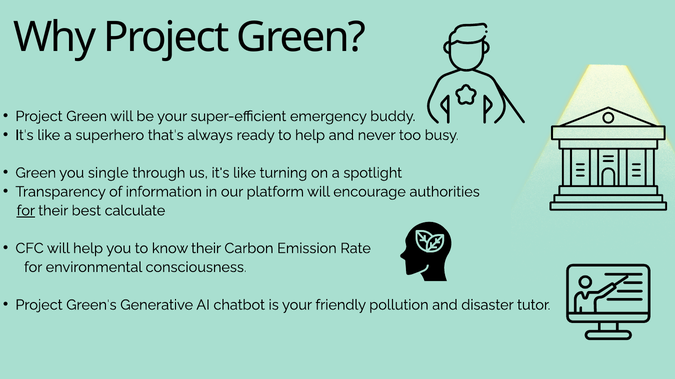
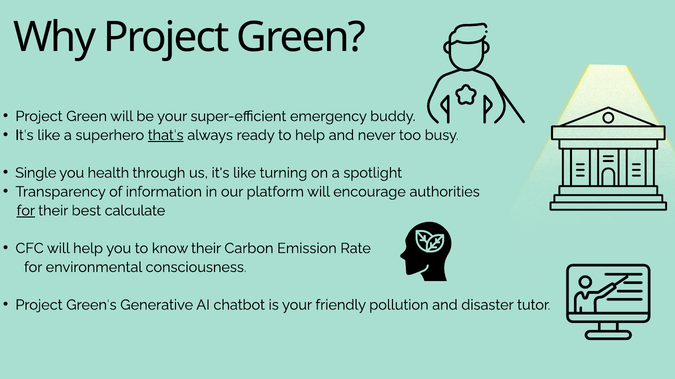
that's underline: none -> present (166, 135)
Green: Green -> Single (36, 173)
single: single -> health (108, 173)
